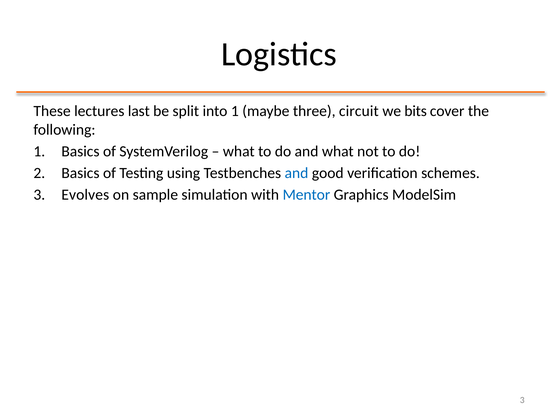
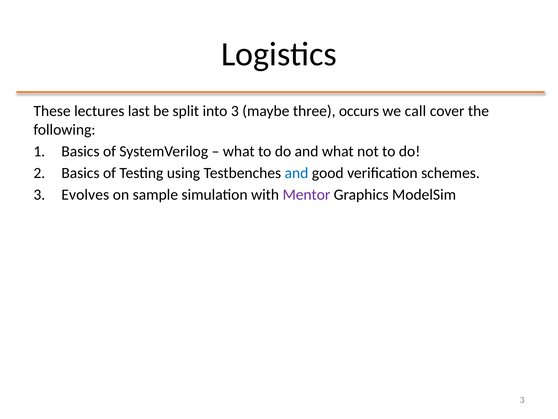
into 1: 1 -> 3 (235, 111)
circuit: circuit -> occurs (359, 111)
bits: bits -> call (415, 111)
Mentor colour: blue -> purple (306, 195)
